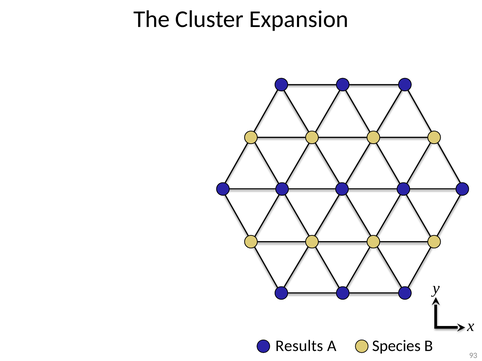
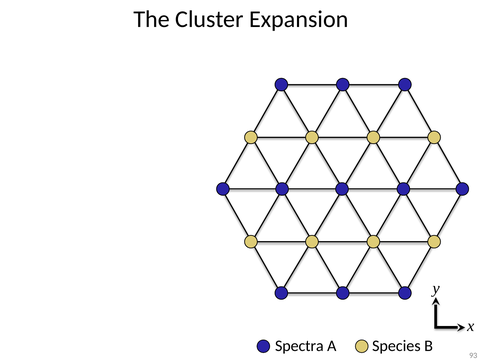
Results: Results -> Spectra (299, 346)
